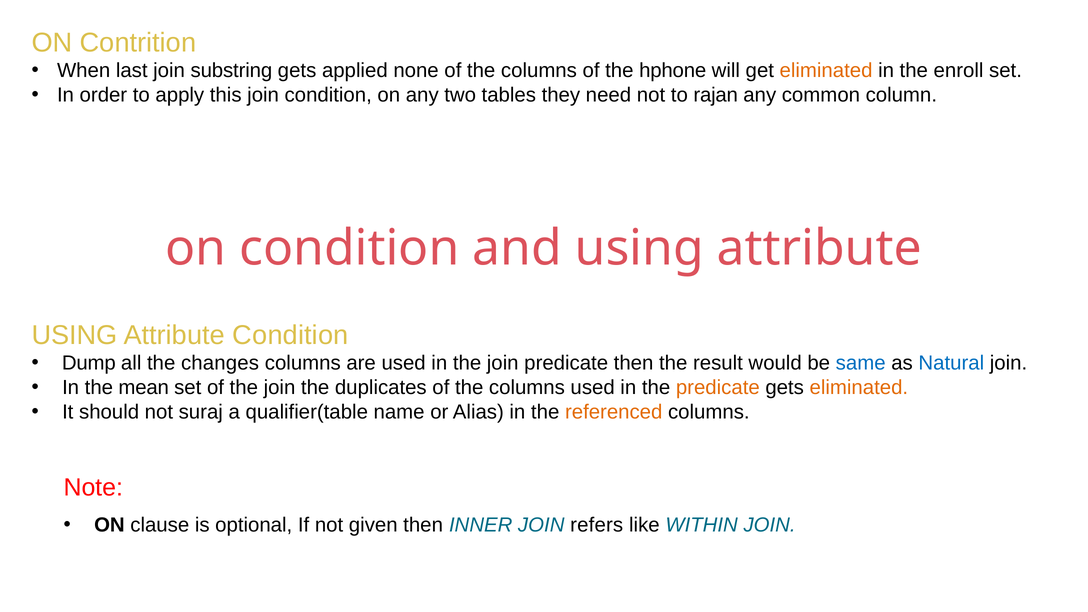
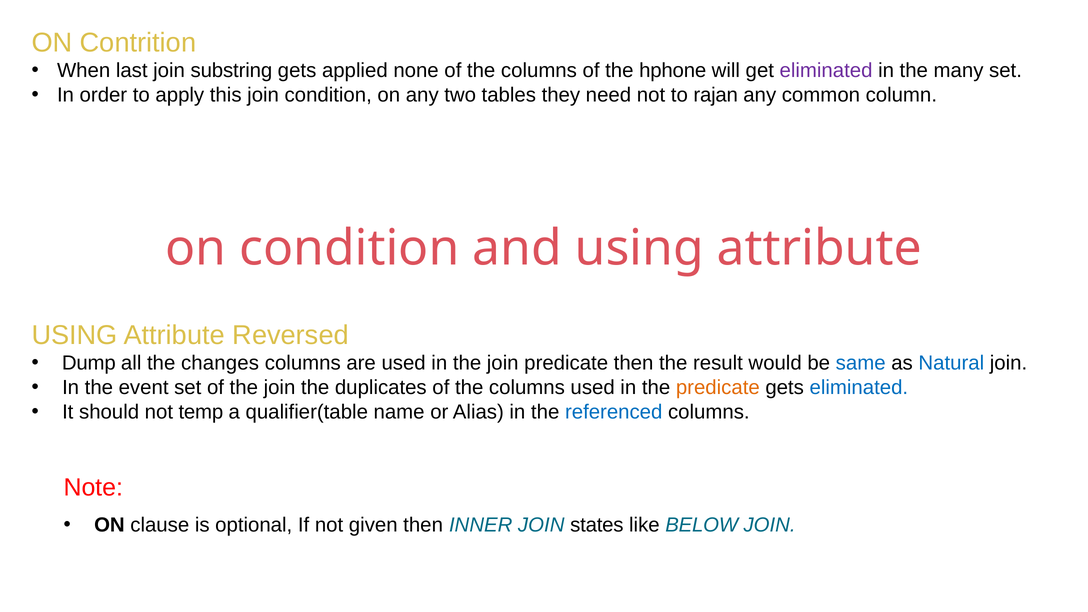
eliminated colour: orange -> purple (826, 71)
enroll: enroll -> many (959, 71)
Attribute Condition: Condition -> Reversed (291, 335)
mean: mean -> event (144, 388)
eliminated colour: orange -> blue (859, 388)
suraj: suraj -> temp (201, 412)
referenced colour: orange -> blue (614, 412)
refers: refers -> states (597, 525)
WITHIN: WITHIN -> BELOW (702, 525)
